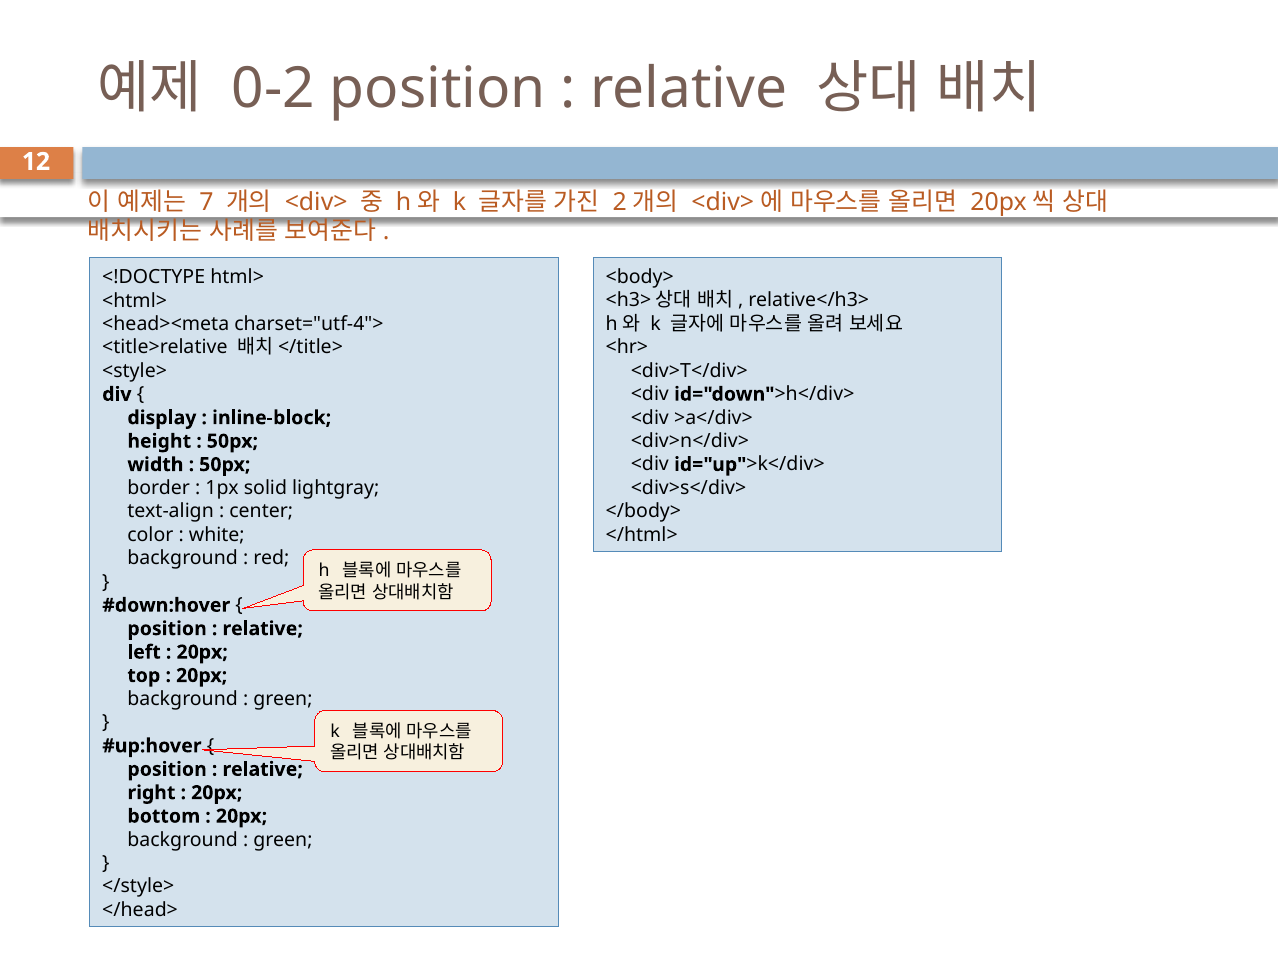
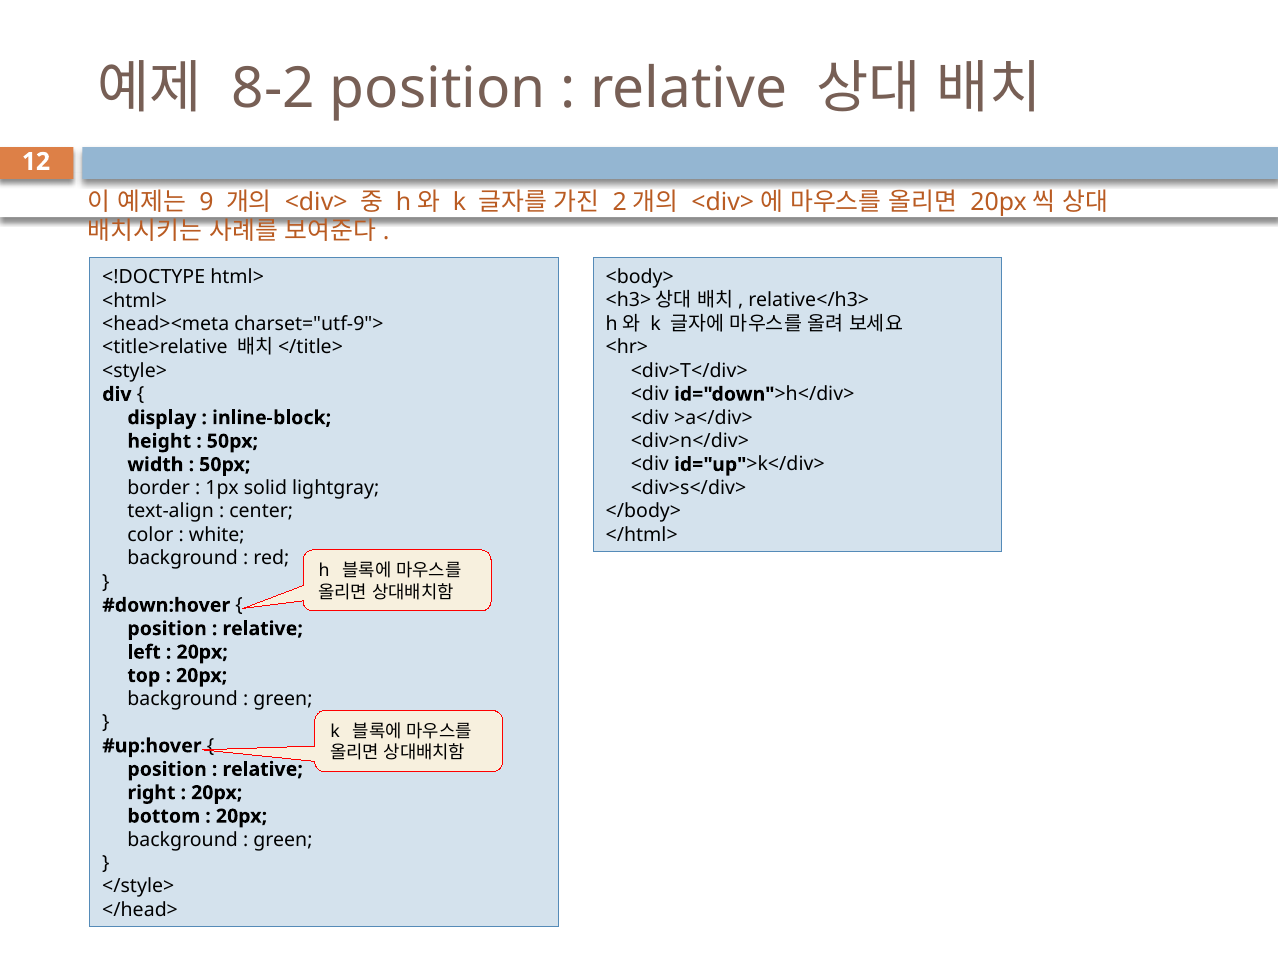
0-2: 0-2 -> 8-2 (274, 88)
7: 7 -> 9 (207, 202)
charset="utf-4">: charset="utf-4"> -> charset="utf-9"> (309, 324)
